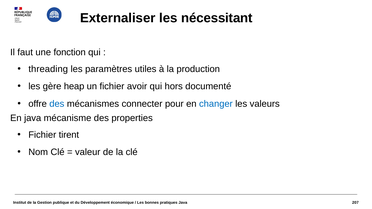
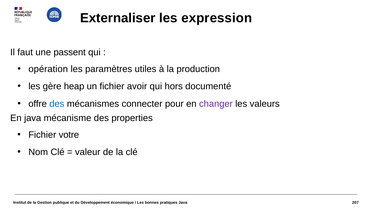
nécessitant: nécessitant -> expression (217, 18)
fonction: fonction -> passent (70, 52)
threading: threading -> opération (48, 69)
changer colour: blue -> purple (216, 104)
tirent: tirent -> votre (69, 135)
